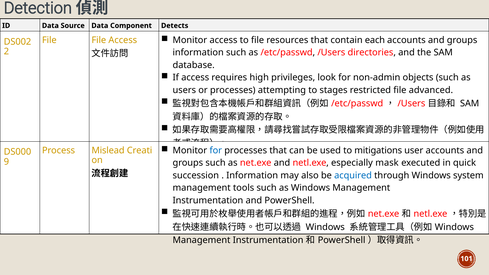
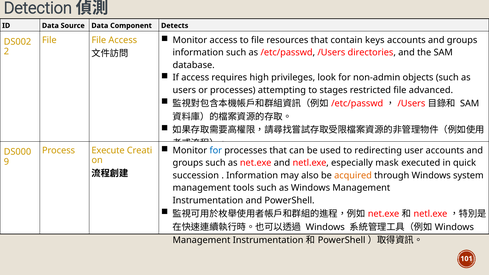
each: each -> keys (375, 40)
mitigations: mitigations -> redirecting (378, 150)
Mislead: Mislead -> Execute (108, 150)
acquired colour: blue -> orange (353, 175)
